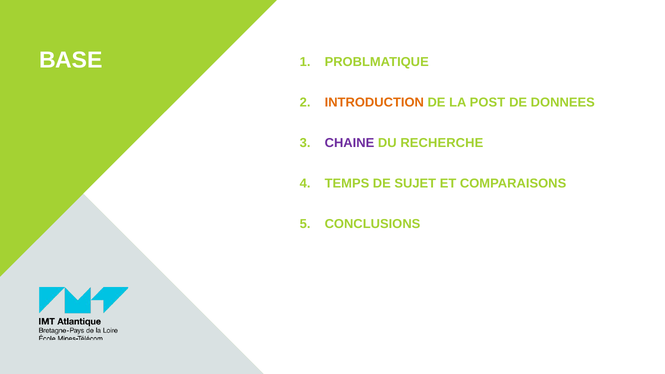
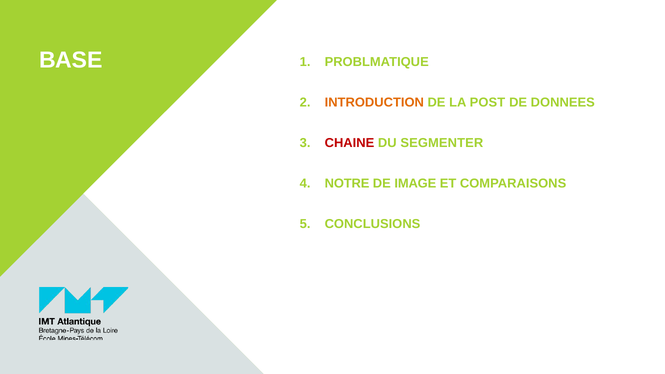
CHAINE colour: purple -> red (349, 143)
RECHERCHE: RECHERCHE -> SEGMENTER (442, 143)
TEMPS: TEMPS -> NOTRE (347, 184)
SUJET: SUJET -> IMAGE (415, 184)
